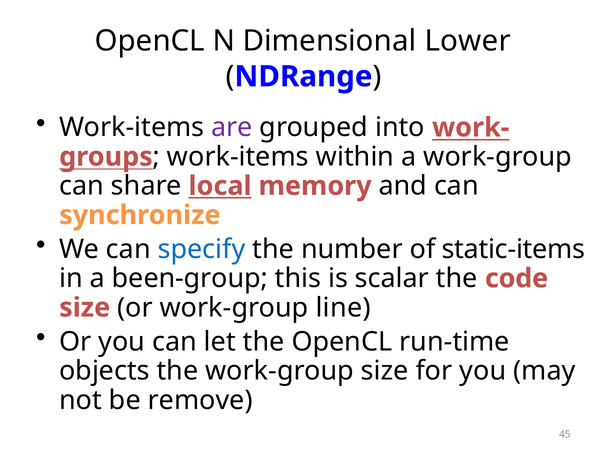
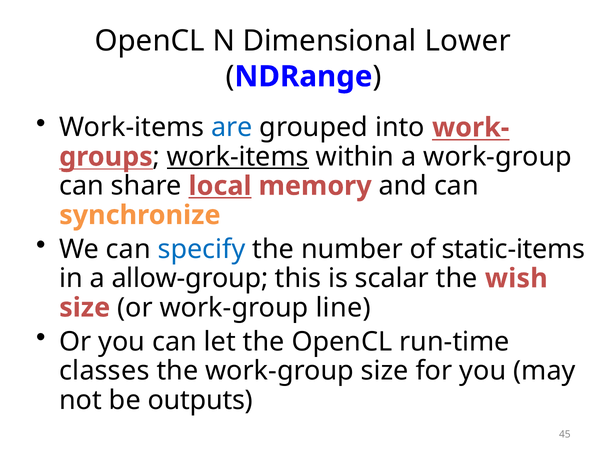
are colour: purple -> blue (232, 127)
work-items underline: none -> present (238, 156)
been-group: been-group -> allow-group (190, 278)
code: code -> wish (516, 278)
objects: objects -> classes (104, 370)
remove: remove -> outputs (200, 399)
